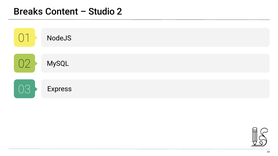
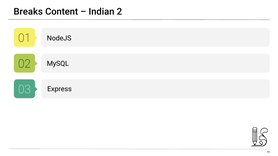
Studio: Studio -> Indian (102, 12)
